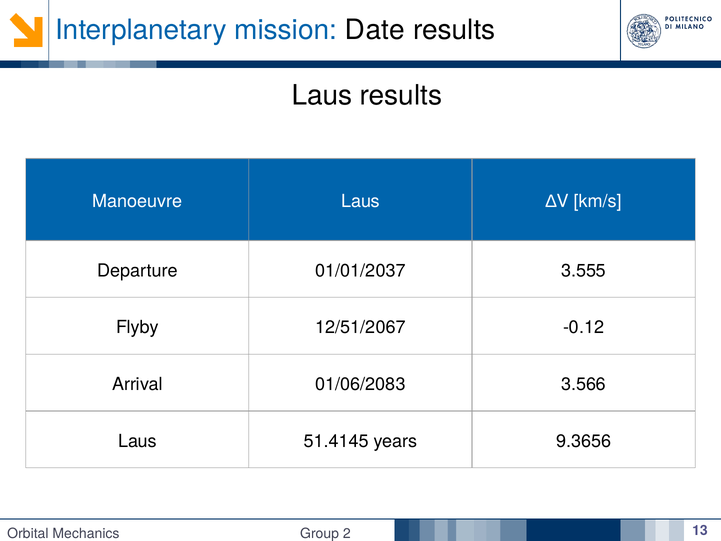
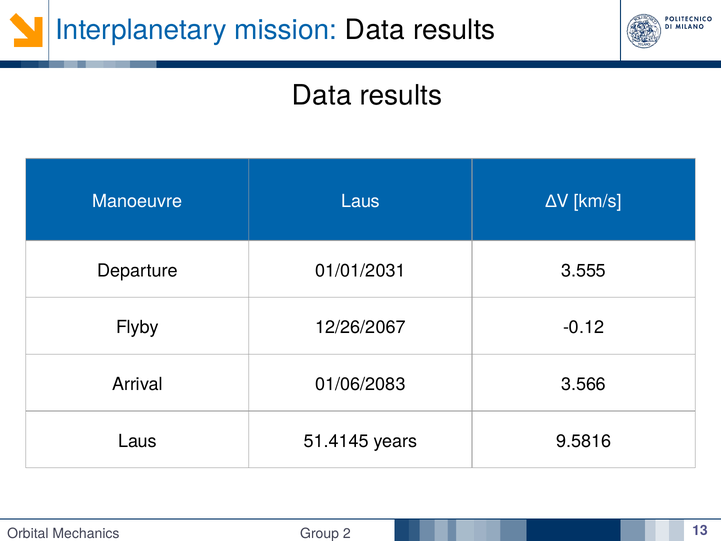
mission Date: Date -> Data (375, 30)
Laus: Laus -> Data (322, 96)
01/01/2037: 01/01/2037 -> 01/01/2031 (360, 271)
12/51/2067: 12/51/2067 -> 12/26/2067 (360, 327)
9.3656: 9.3656 -> 9.5816 (584, 441)
